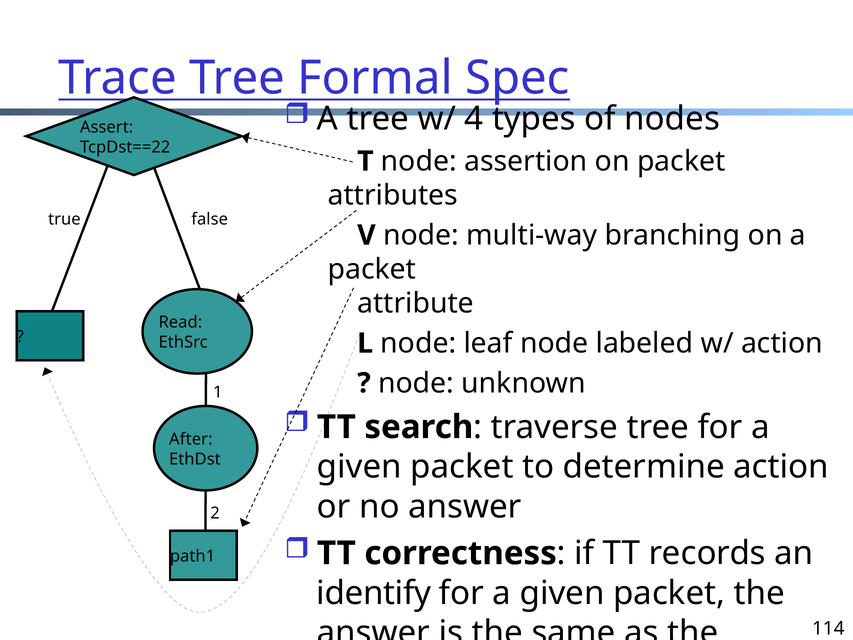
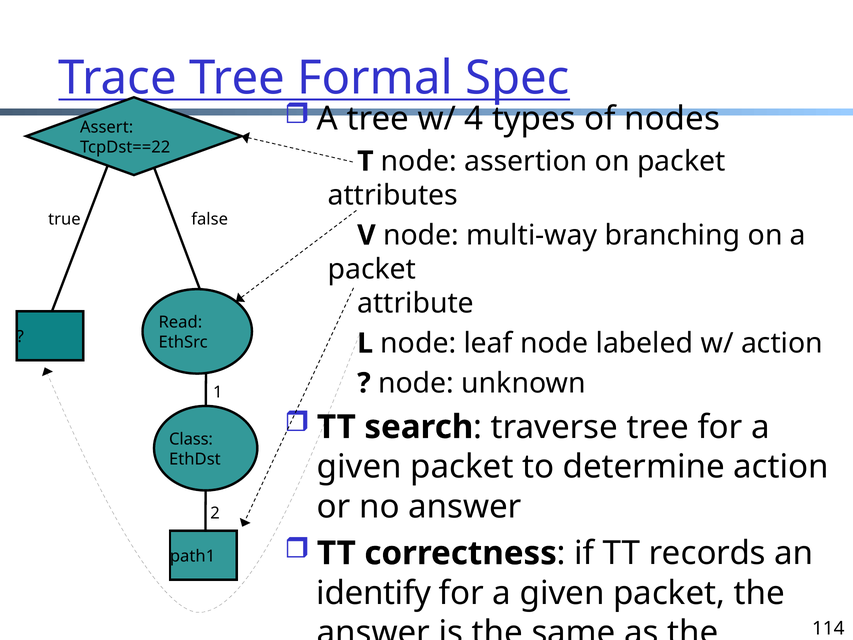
After: After -> Class (191, 439)
